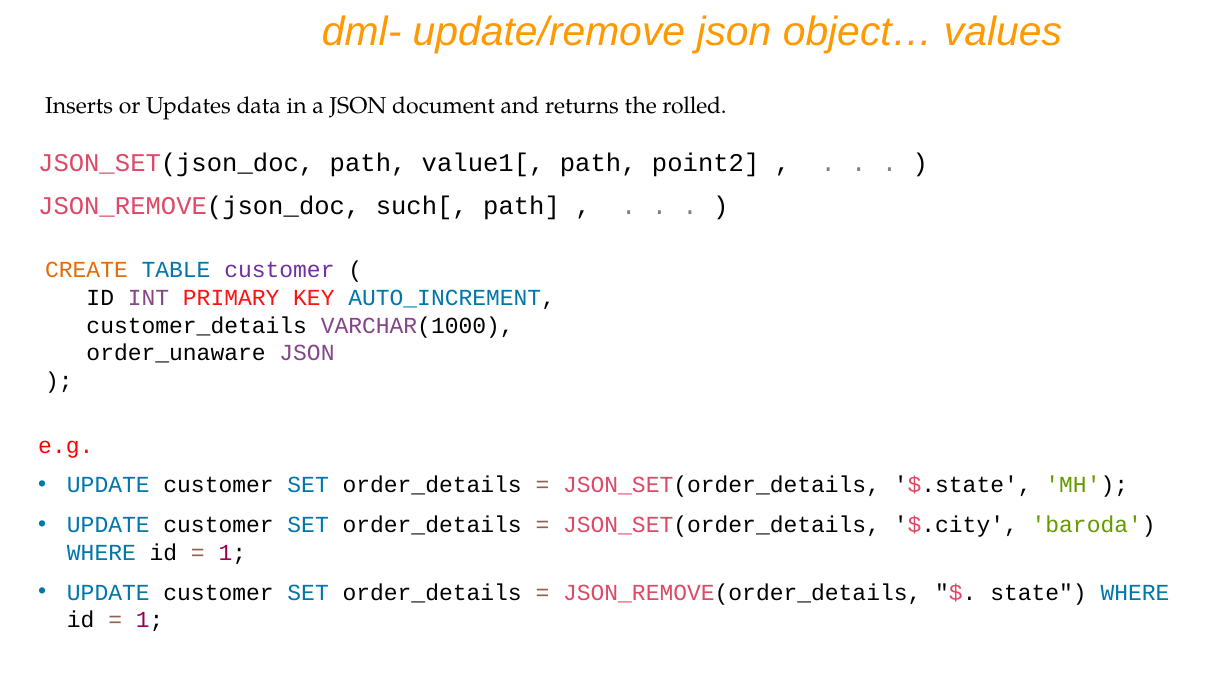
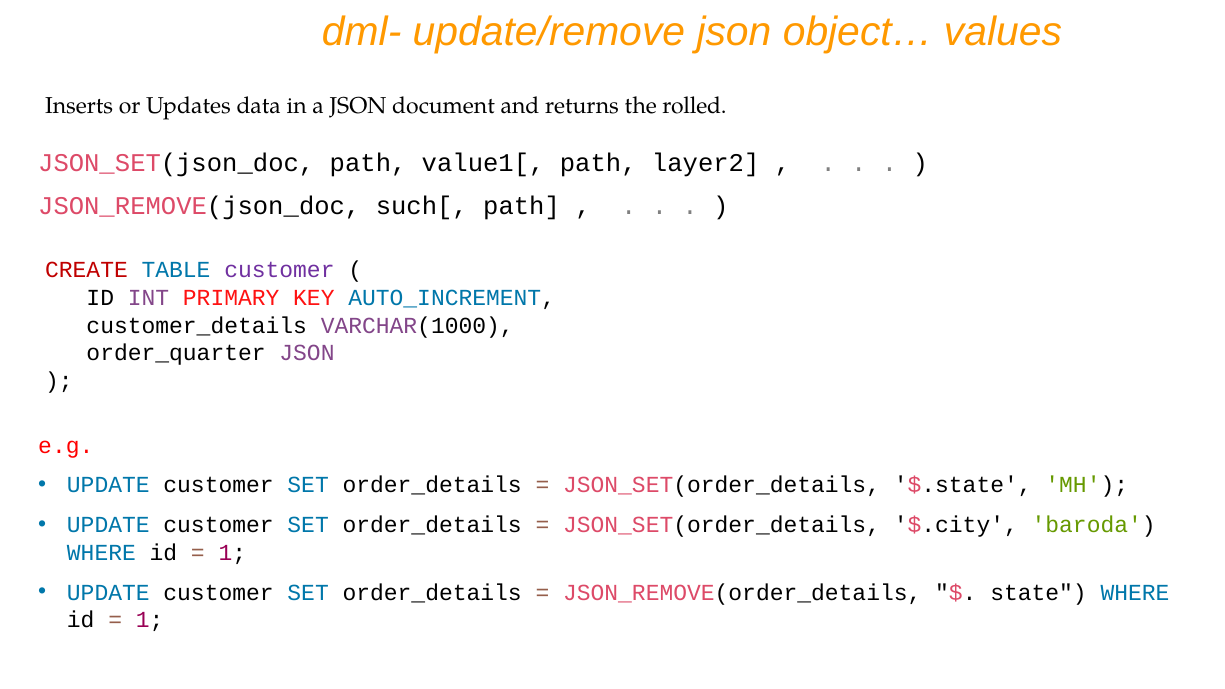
point2: point2 -> layer2 (706, 164)
CREATE colour: orange -> red (86, 270)
order_unaware: order_unaware -> order_quarter (176, 353)
